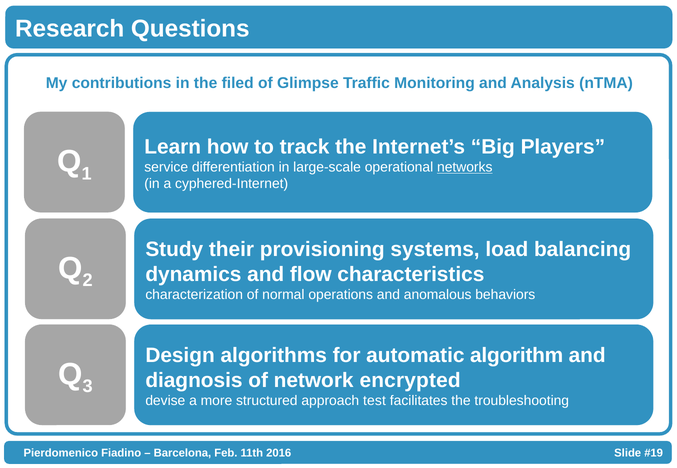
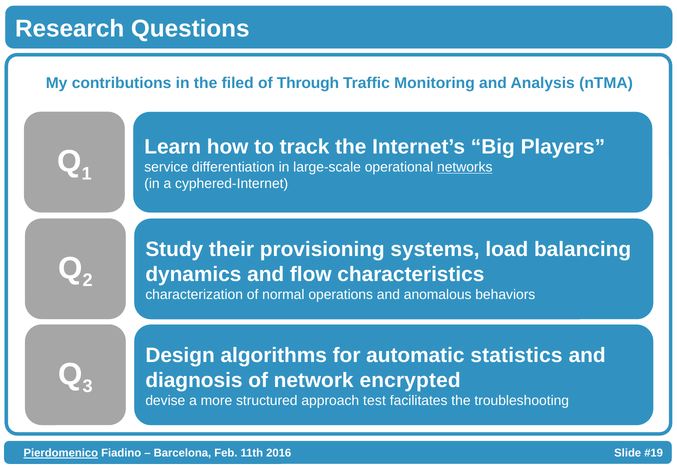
Glimpse: Glimpse -> Through (308, 83)
algorithm: algorithm -> statistics (516, 356)
Pierdomenico underline: none -> present (61, 454)
